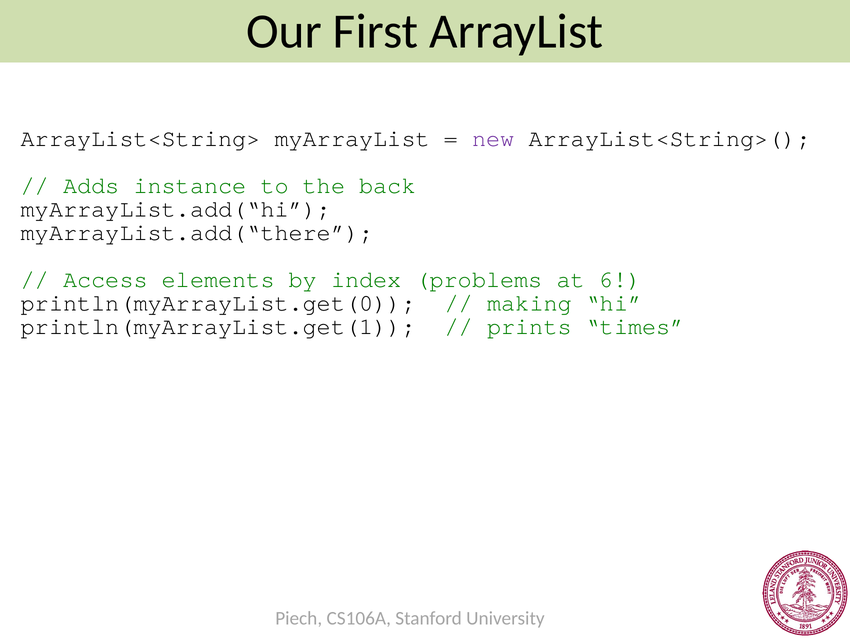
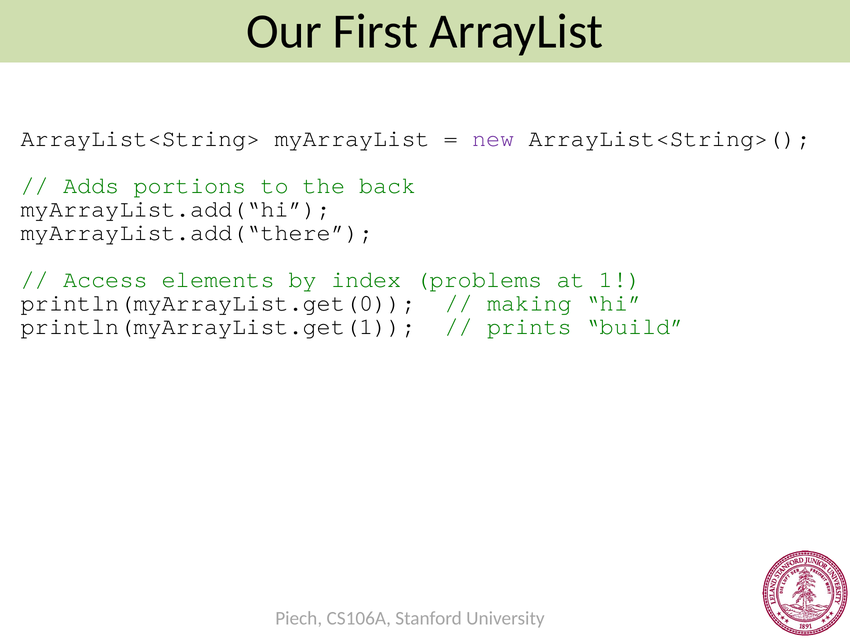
instance: instance -> portions (190, 185)
6: 6 -> 1 (620, 279)
times: times -> build (635, 326)
